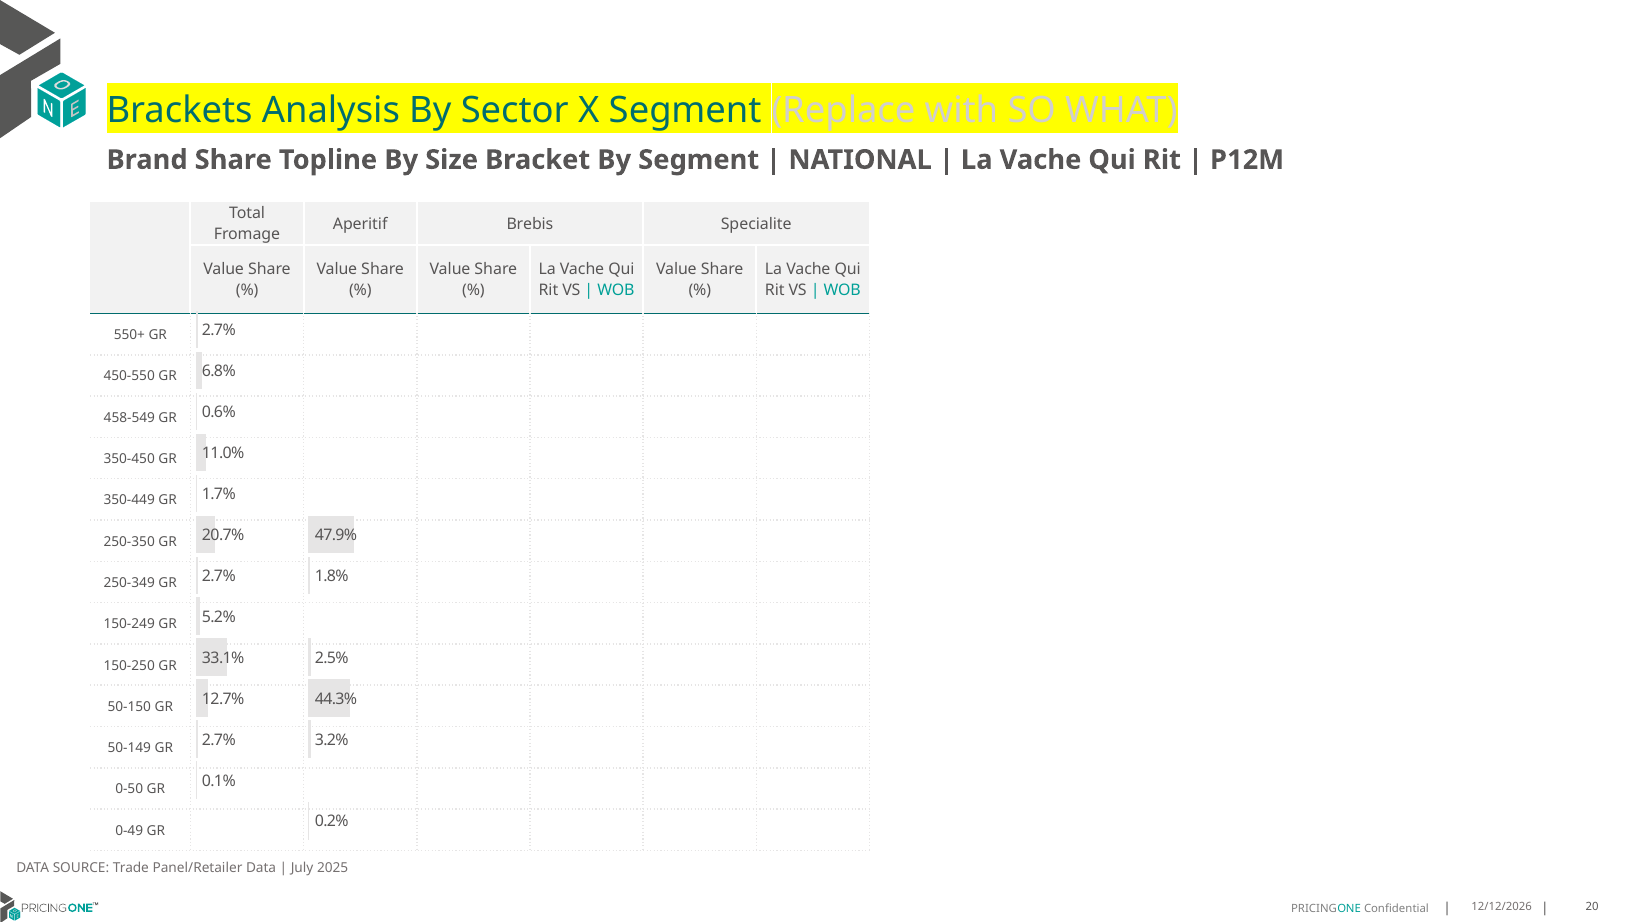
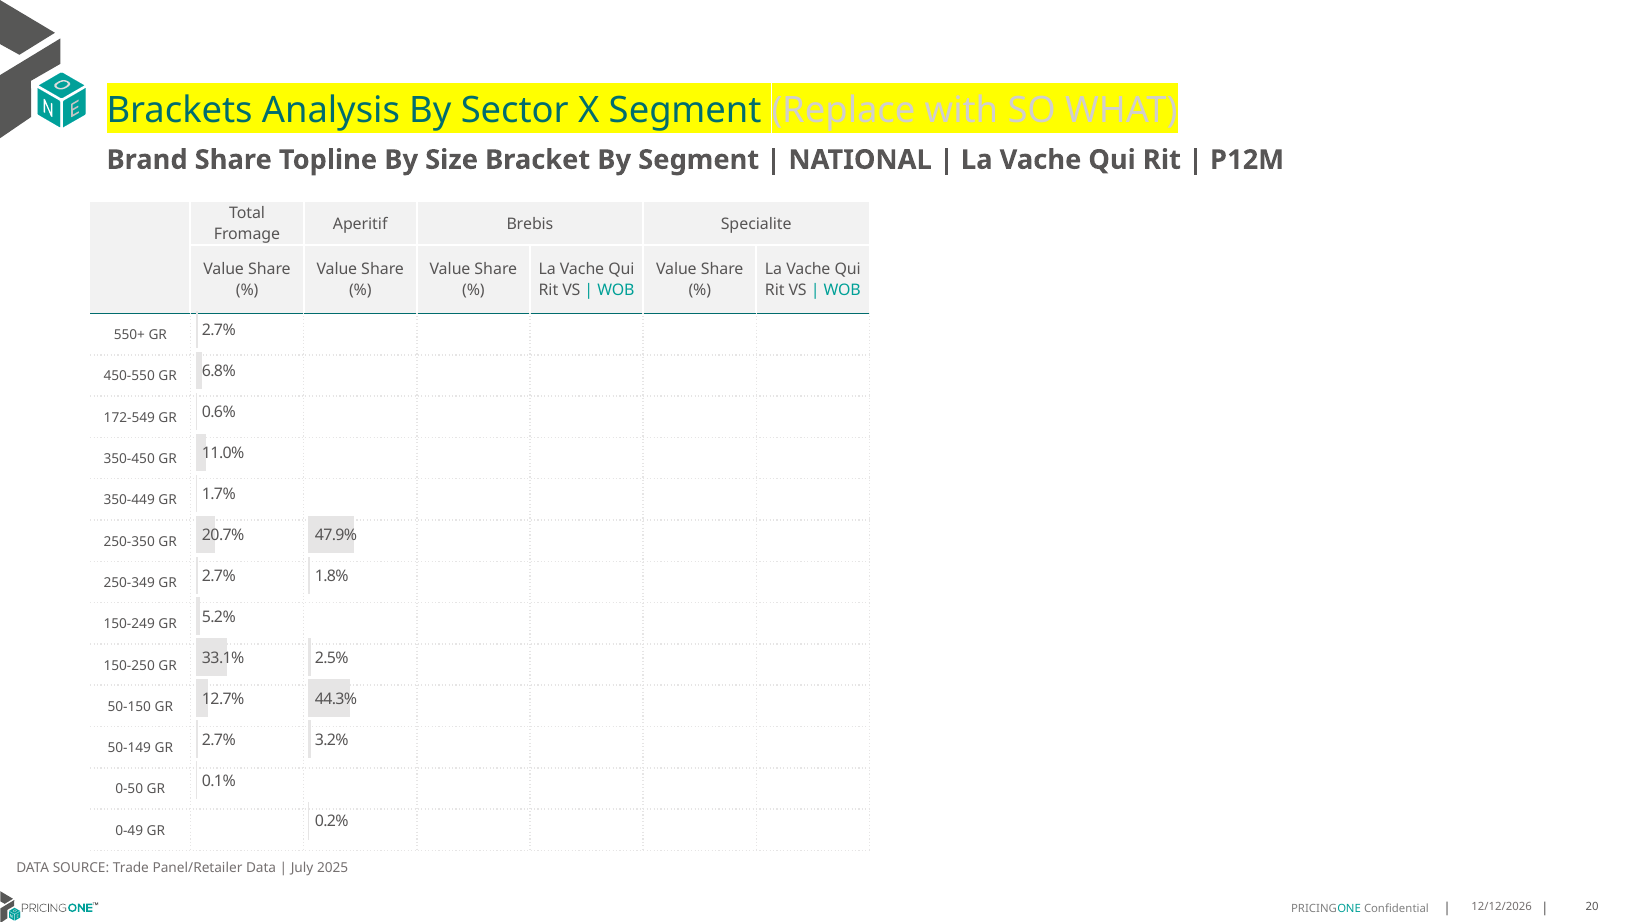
458-549: 458-549 -> 172-549 (129, 418)
